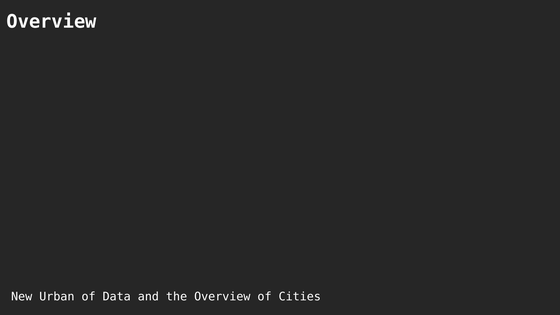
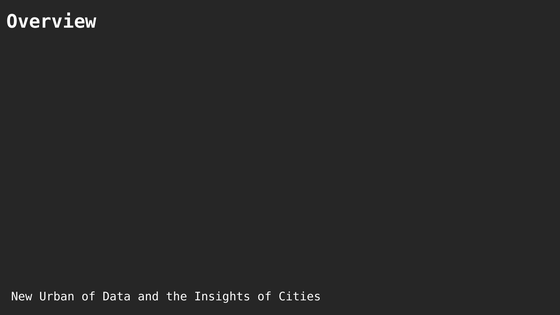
the Overview: Overview -> Insights (222, 297)
